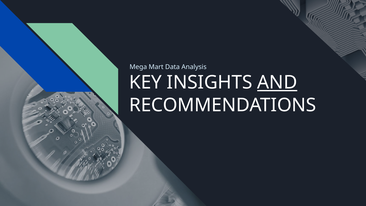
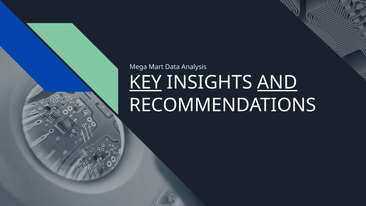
KEY underline: none -> present (145, 82)
